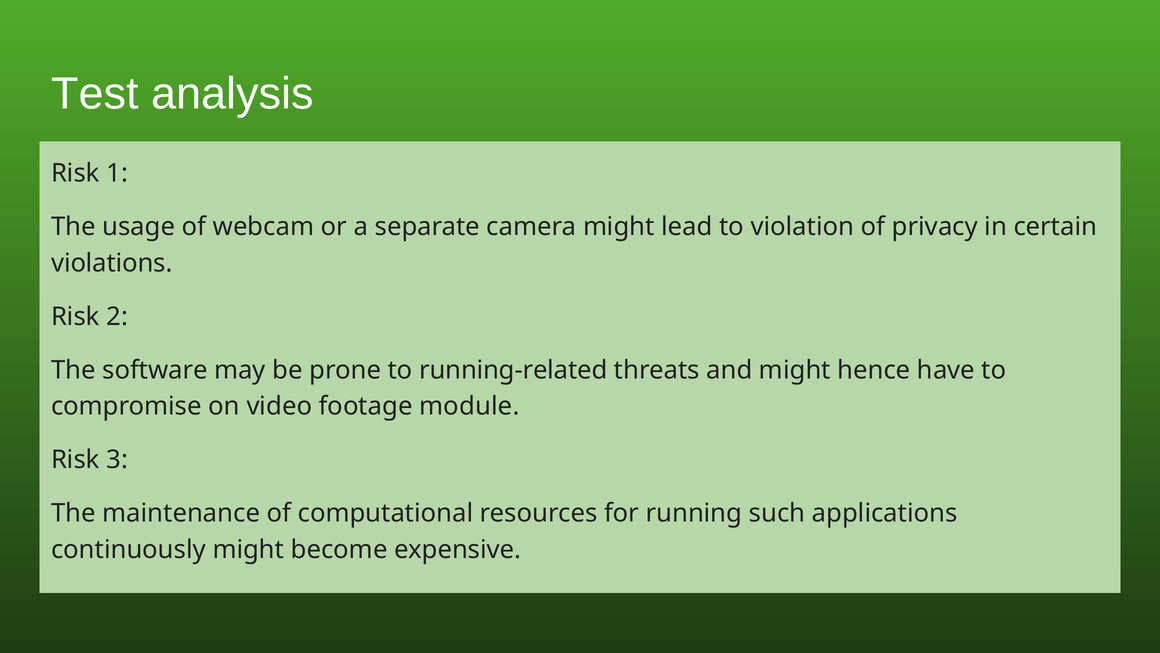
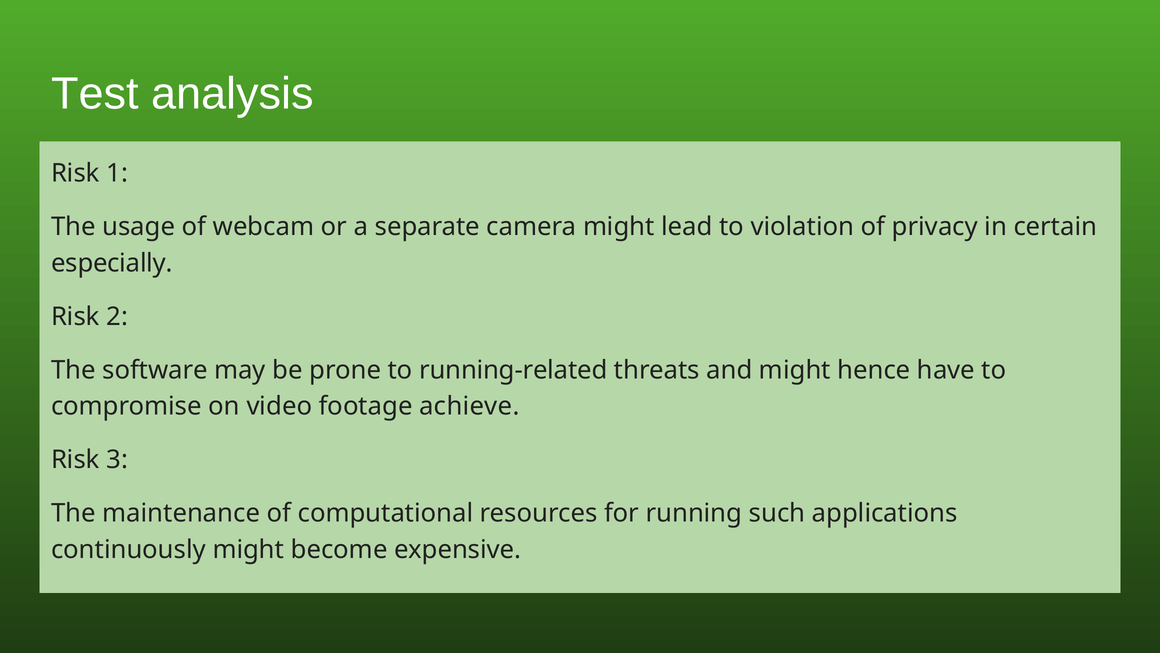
violations: violations -> especially (112, 263)
module: module -> achieve (469, 406)
